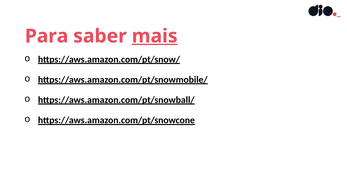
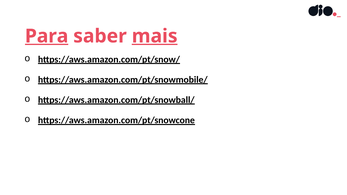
Para underline: none -> present (47, 36)
